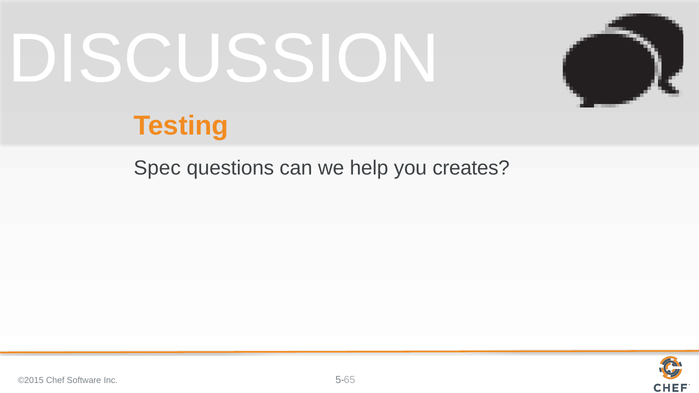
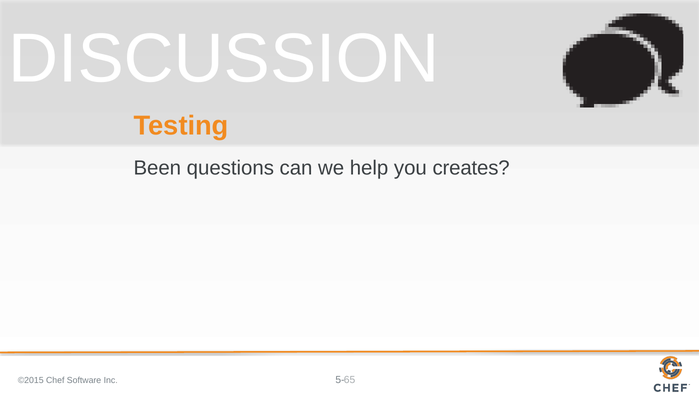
Spec: Spec -> Been (157, 168)
